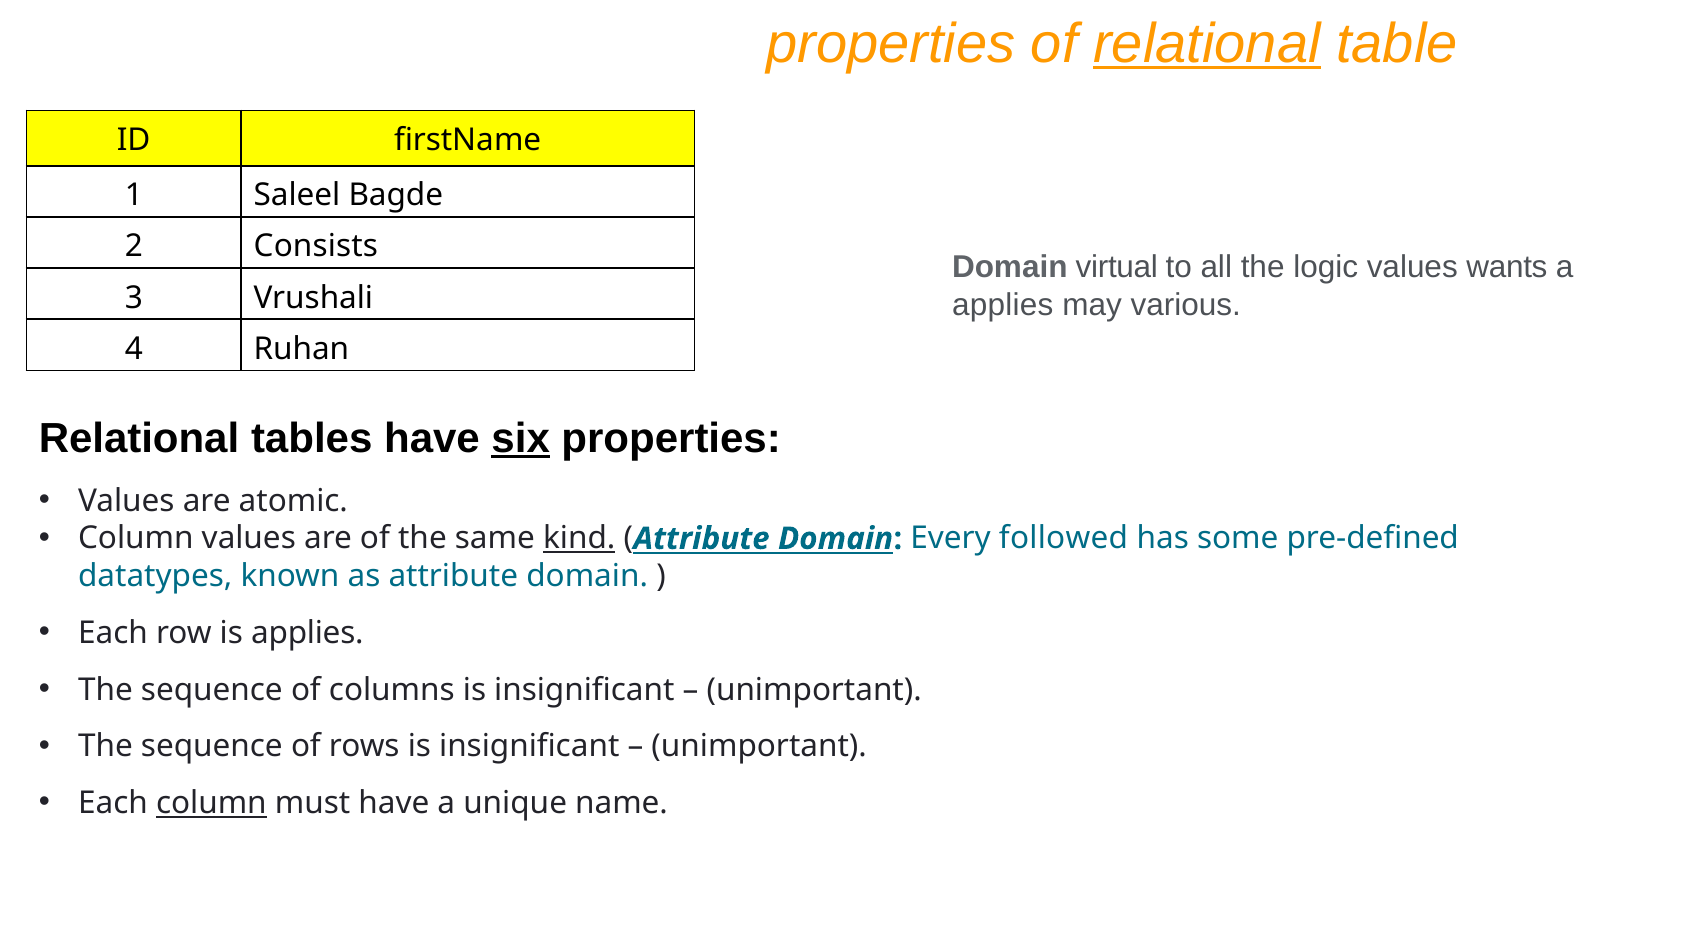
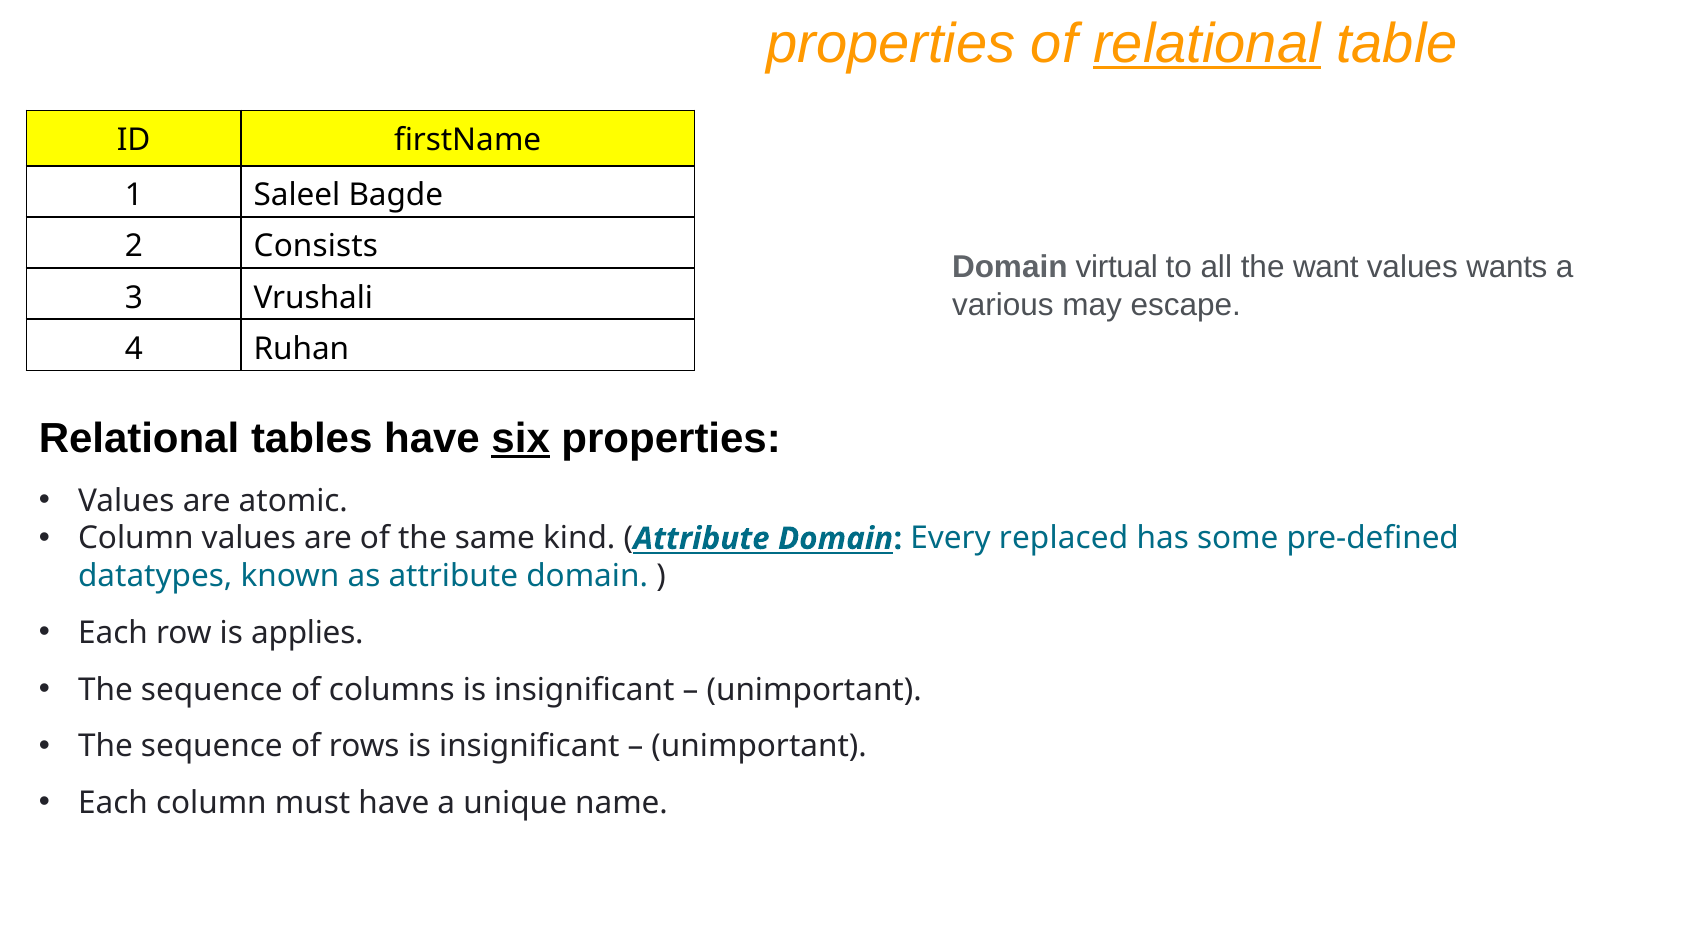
logic: logic -> want (1326, 268)
applies: applies -> various (1003, 306)
various: various -> escape (1186, 306)
kind underline: present -> none (579, 539)
followed: followed -> replaced (1064, 539)
column underline: present -> none (211, 804)
